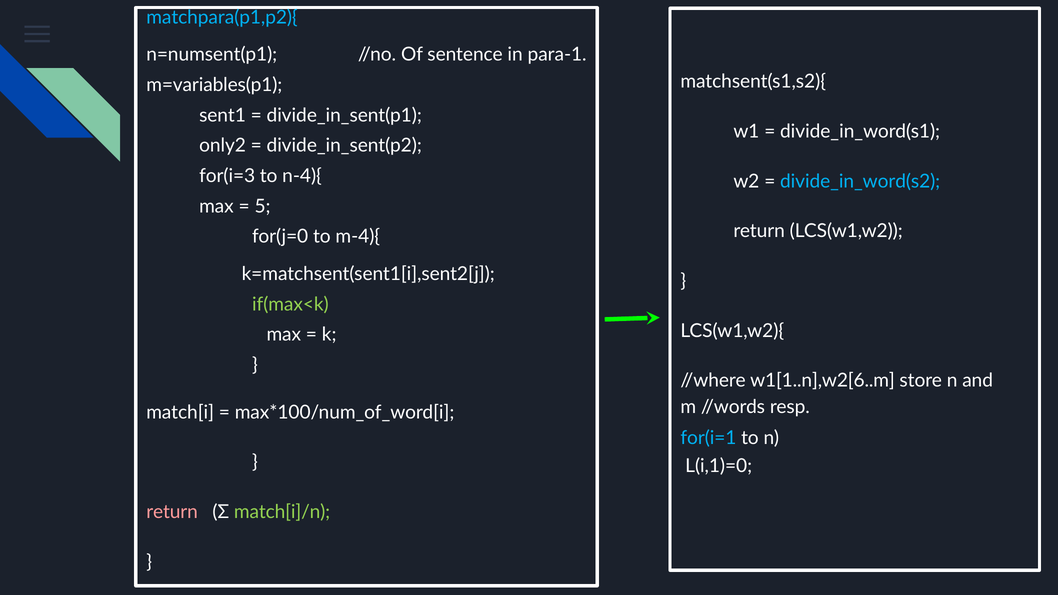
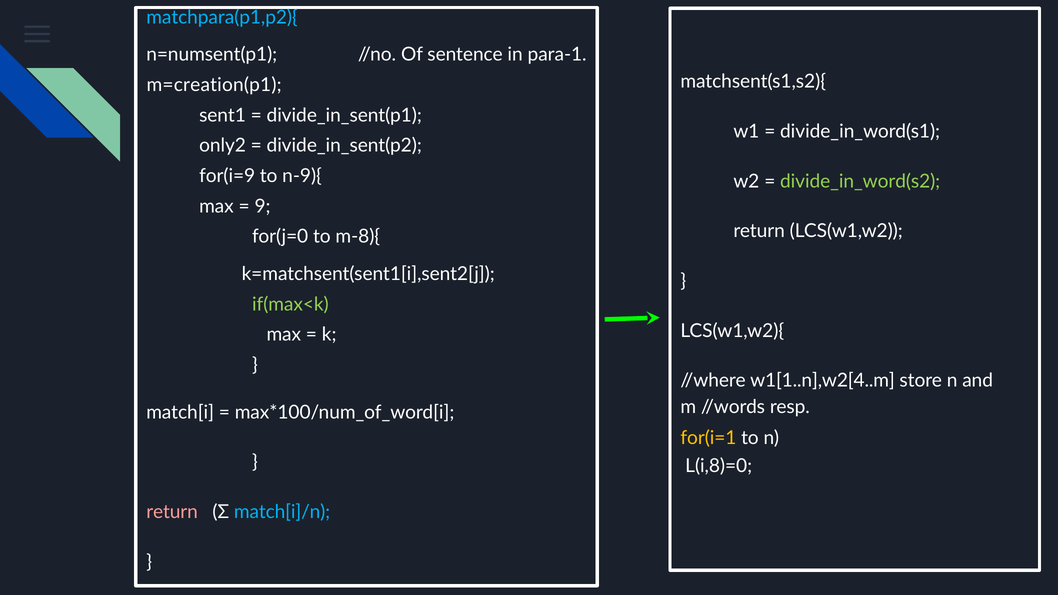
m=variables(p1: m=variables(p1 -> m=creation(p1 (214, 85)
for(i=3: for(i=3 -> for(i=9 (227, 176)
n-4){: n-4){ -> n-9){ (302, 176)
divide_in_word(s2 colour: light blue -> light green (860, 181)
5: 5 -> 9 (263, 206)
m-4){: m-4){ -> m-8){ (358, 237)
w1[1..n],w2[6..m: w1[1..n],w2[6..m -> w1[1..n],w2[4..m (822, 381)
for(i=1 colour: light blue -> yellow (708, 438)
L(i,1)=0: L(i,1)=0 -> L(i,8)=0 (719, 466)
match[i]/n colour: light green -> light blue (282, 512)
